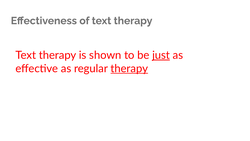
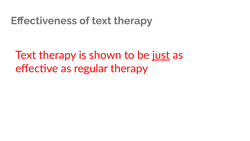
therapy underline: present -> none (129, 68)
